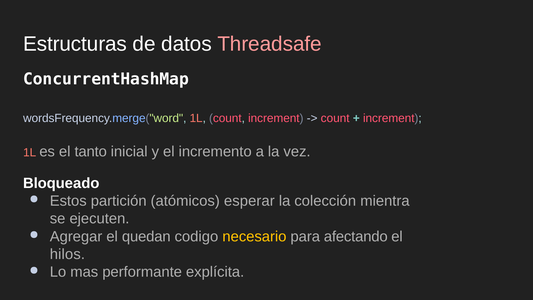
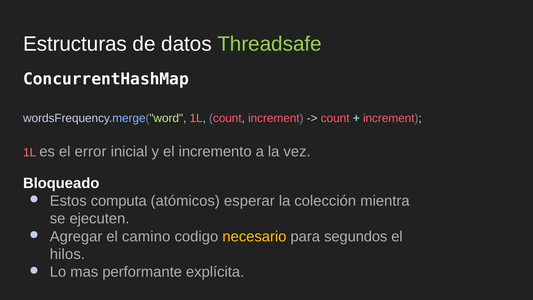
Threadsafe colour: pink -> light green (270, 44)
tanto: tanto -> error (91, 152)
partición: partición -> computa (119, 201)
quedan: quedan -> camino (146, 236)
afectando: afectando -> segundos (356, 236)
